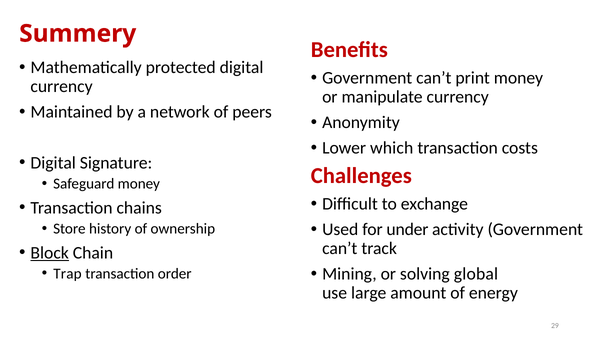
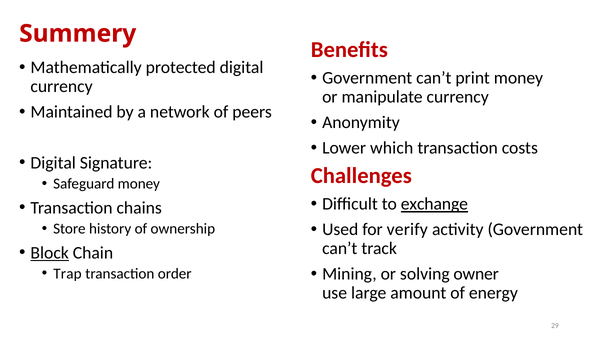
exchange underline: none -> present (434, 204)
under: under -> verify (407, 229)
global: global -> owner (476, 273)
